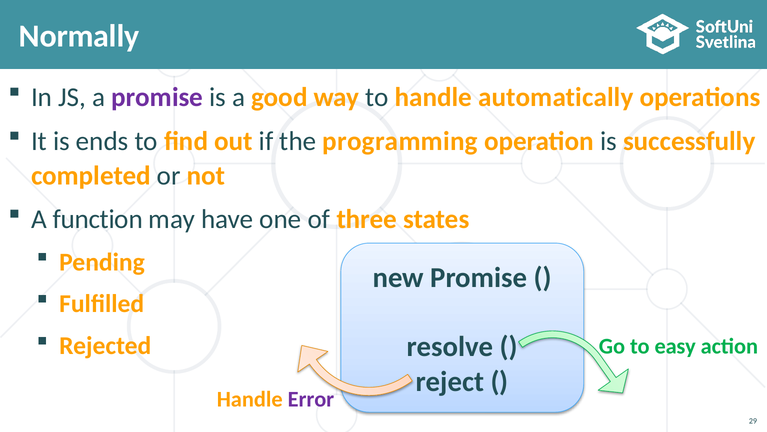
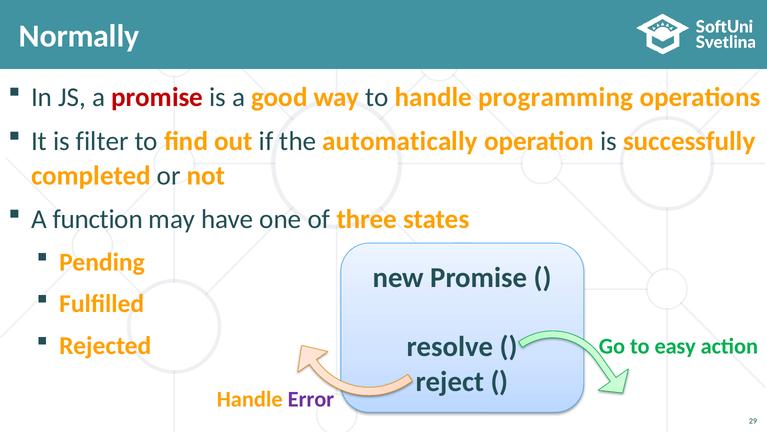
promise colour: purple -> red (157, 97)
automatically: automatically -> programming (556, 97)
ends: ends -> filter (102, 141)
programming: programming -> automatically (400, 141)
